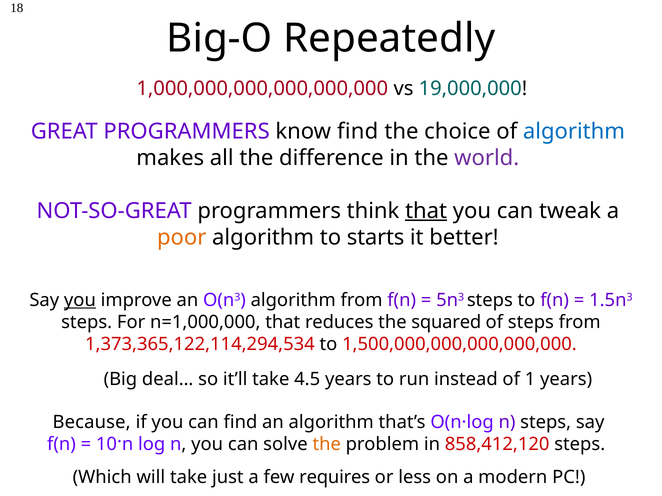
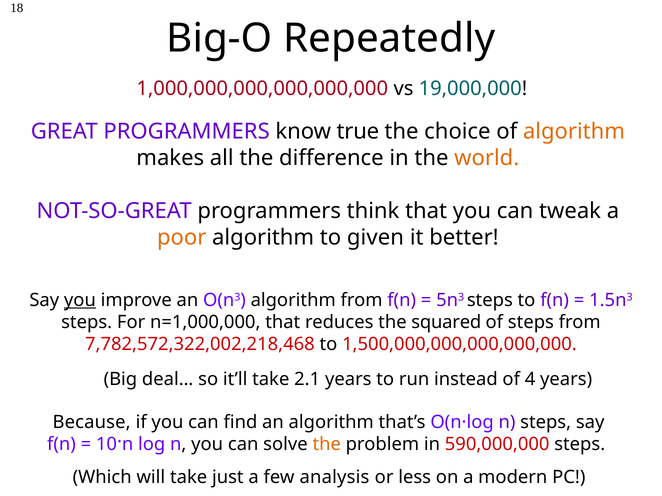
know find: find -> true (358, 132)
algorithm colour: blue -> orange (574, 132)
world colour: purple -> orange (487, 158)
that underline: present -> none (426, 211)
starts: starts -> given (375, 238)
1,373,365,122,114,294,534: 1,373,365,122,114,294,534 -> 7,782,572,322,002,218,468 (200, 344)
4.5: 4.5 -> 2.1 (307, 380)
1: 1 -> 4 (530, 380)
858,412,120: 858,412,120 -> 590,000,000 (497, 445)
requires: requires -> analysis (334, 478)
